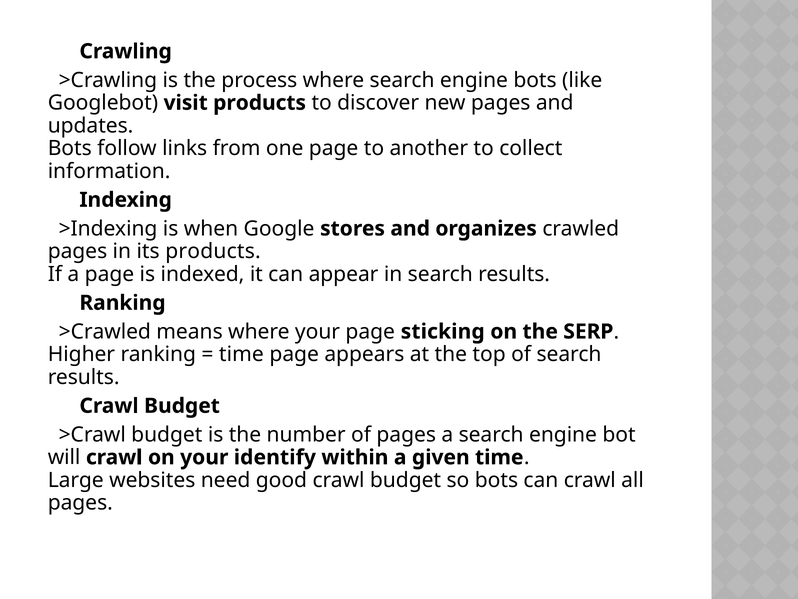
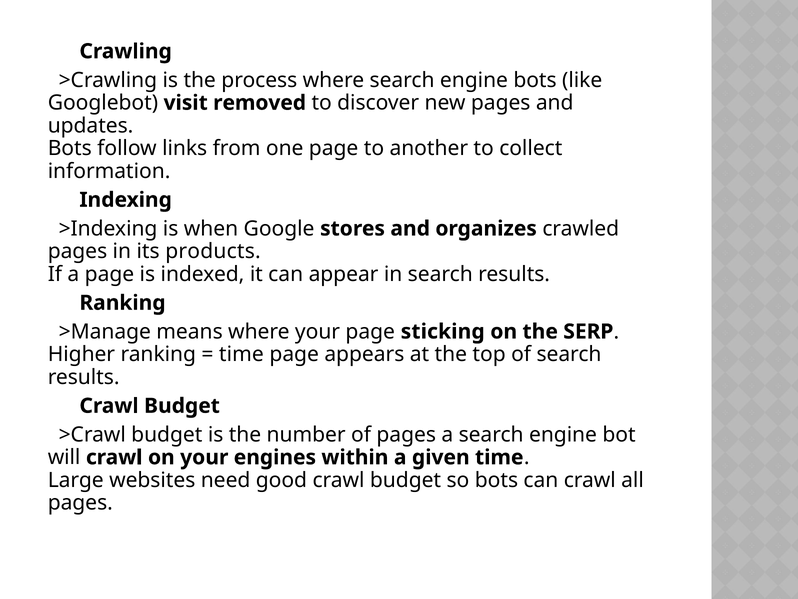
visit products: products -> removed (260, 103)
>Crawled: >Crawled -> >Manage (105, 331)
identify: identify -> engines (275, 457)
